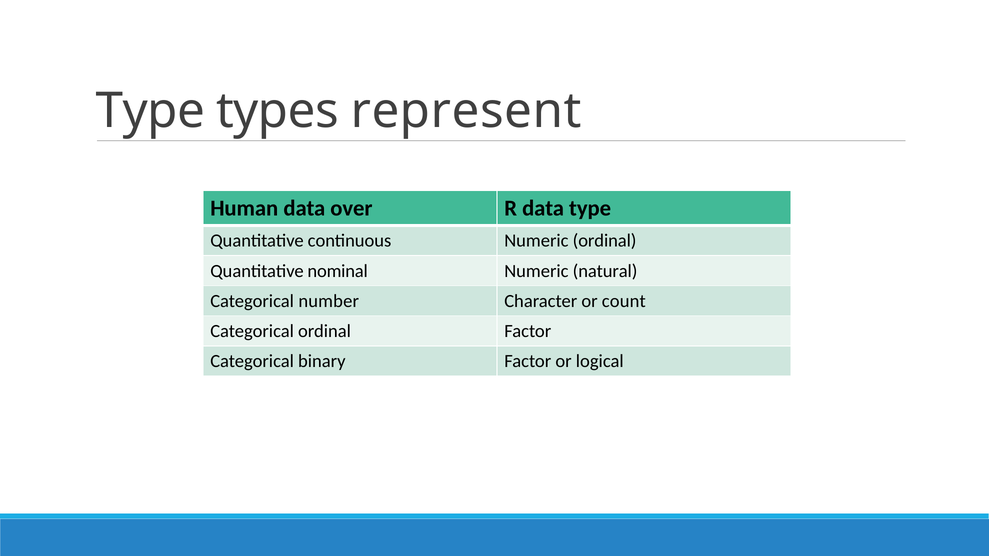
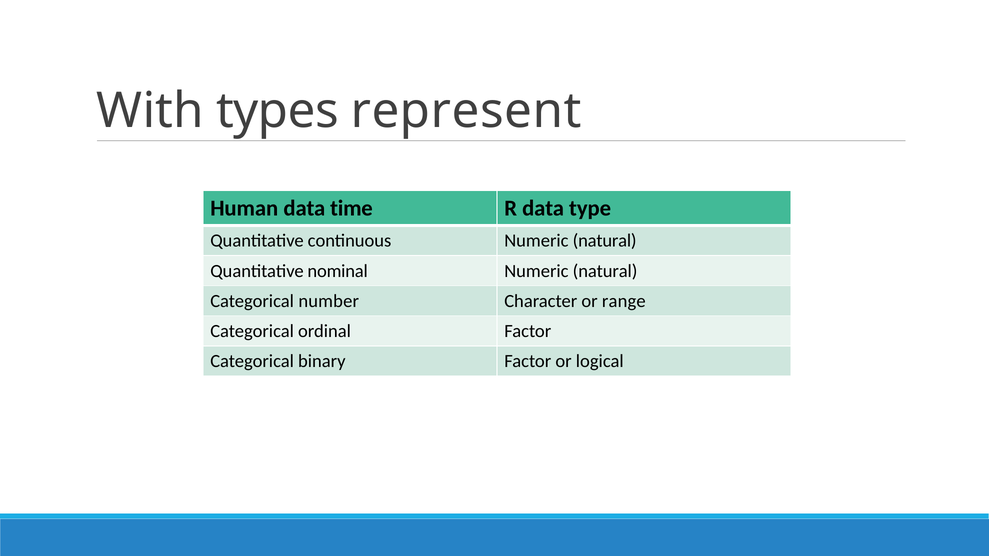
Type: Type -> With (150, 111)
over: over -> time (351, 208)
continuous Numeric ordinal: ordinal -> natural (605, 241)
count: count -> range (624, 301)
